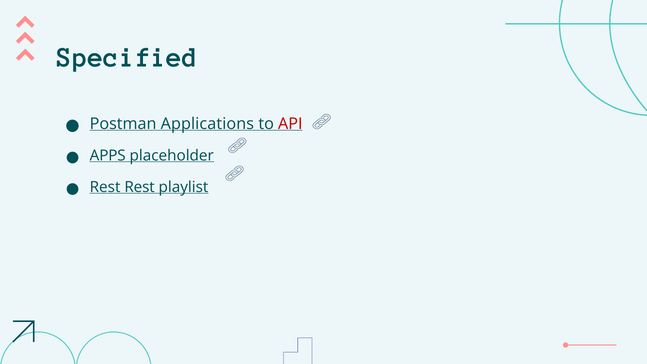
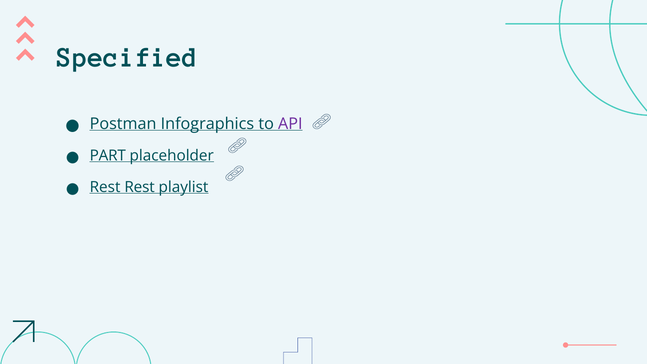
Applications: Applications -> Infographics (207, 124)
API colour: red -> purple (290, 124)
APPS: APPS -> PART (108, 156)
